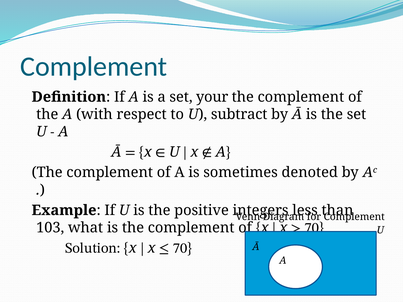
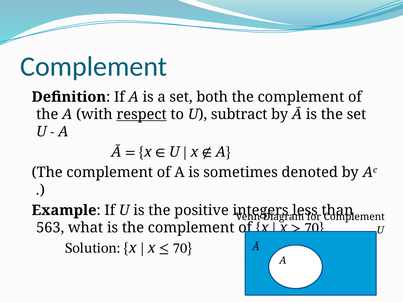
your: your -> both (212, 97)
respect underline: none -> present (142, 114)
103: 103 -> 563 (50, 228)
